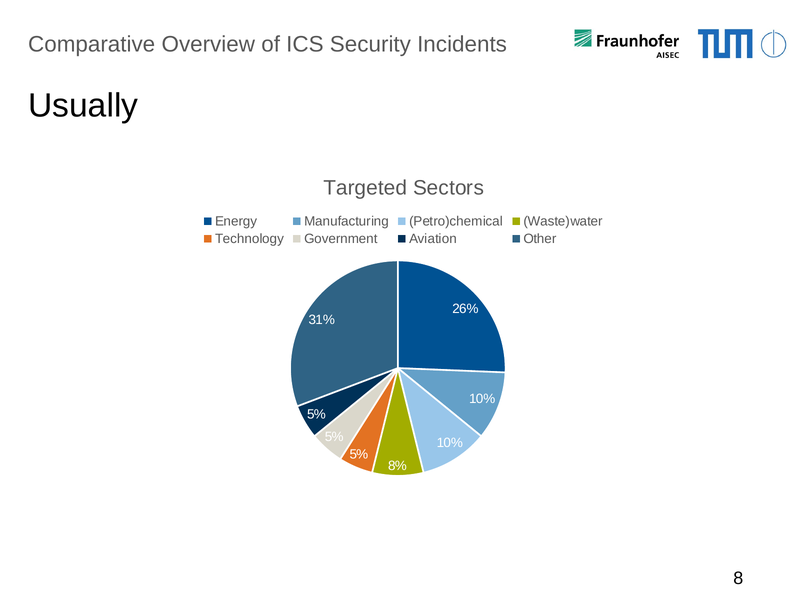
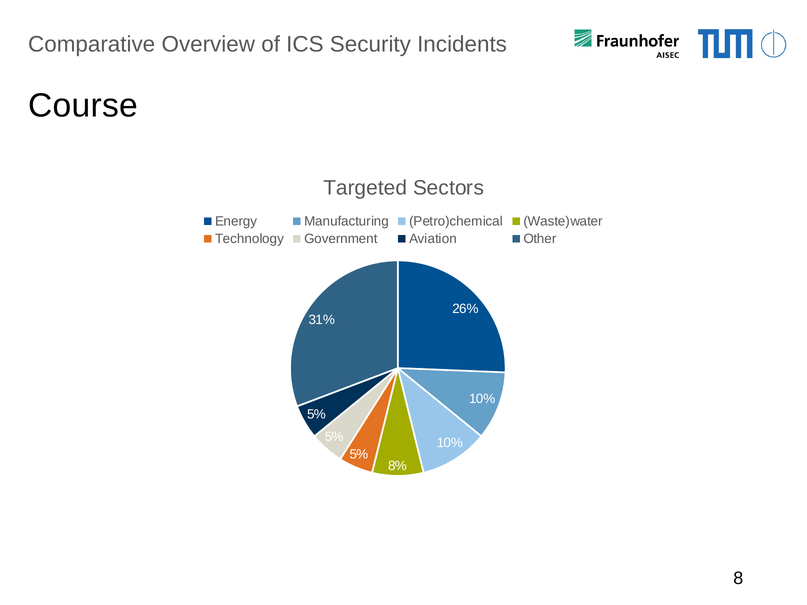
Usually: Usually -> Course (83, 106)
